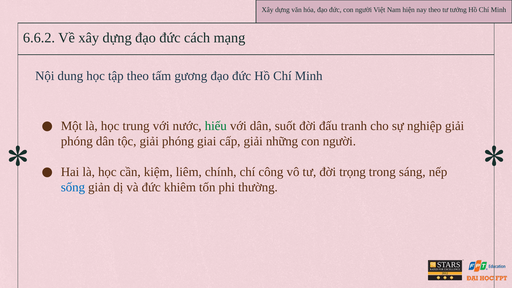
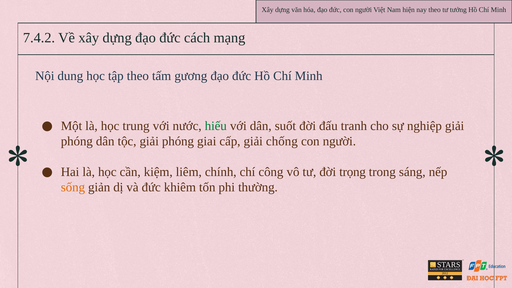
6.6.2: 6.6.2 -> 7.4.2 (39, 38)
những: những -> chống (282, 141)
sống colour: blue -> orange (73, 187)
